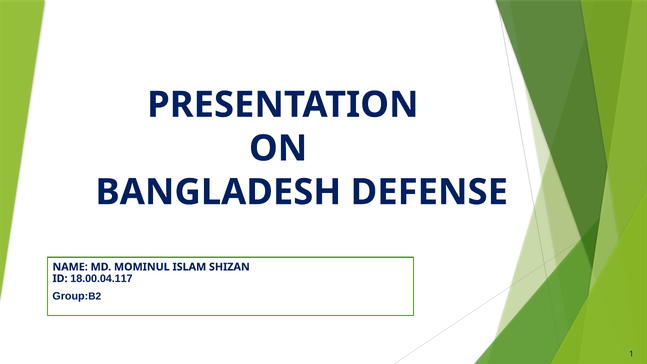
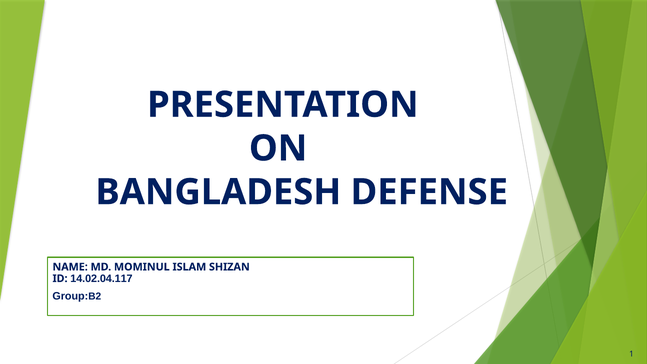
18.00.04.117: 18.00.04.117 -> 14.02.04.117 (101, 278)
